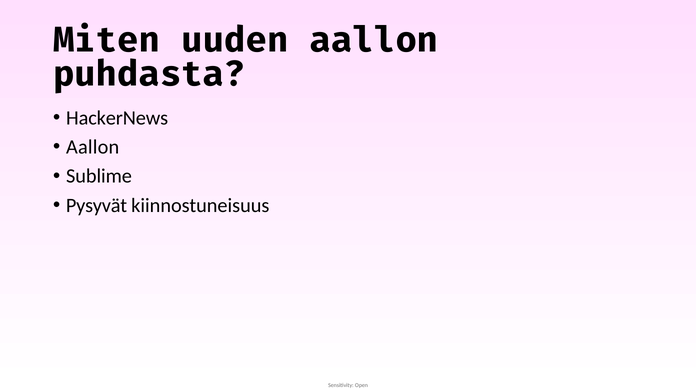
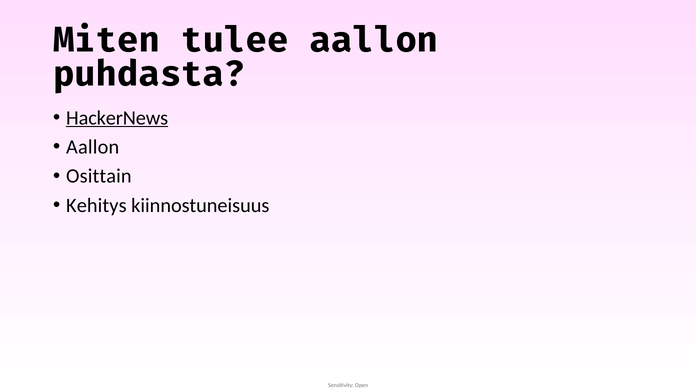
uuden: uuden -> tulee (235, 40)
HackerNews underline: none -> present (117, 118)
Sublime: Sublime -> Osittain (99, 176)
Pysyvät: Pysyvät -> Kehitys (96, 205)
